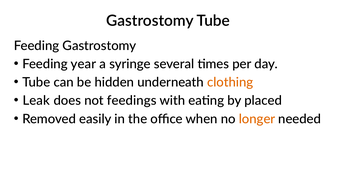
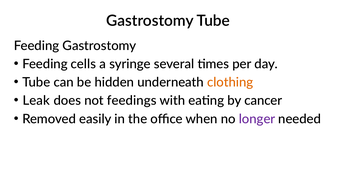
year: year -> cells (83, 64)
placed: placed -> cancer (263, 101)
longer colour: orange -> purple (257, 119)
